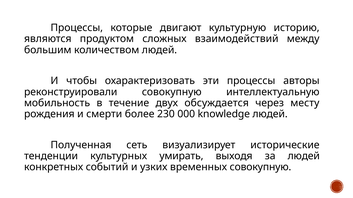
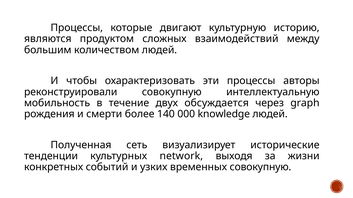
месту: месту -> graph (305, 103)
230: 230 -> 140 (166, 114)
умирать: умирать -> network (181, 156)
за людей: людей -> жизни (304, 156)
